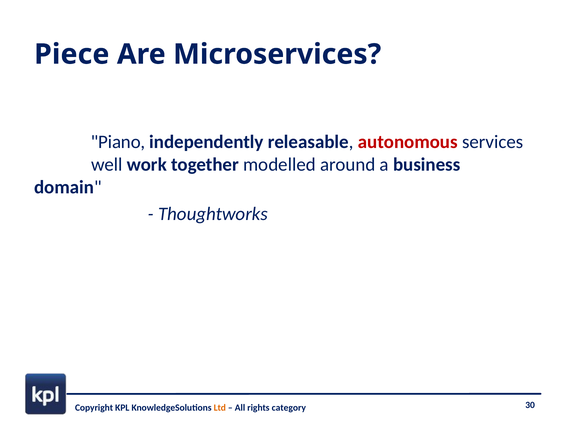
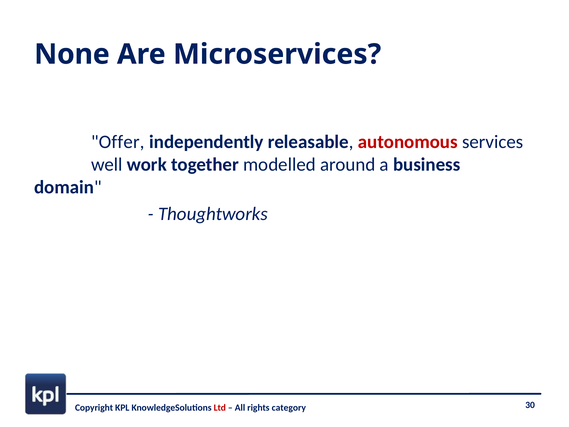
Piece: Piece -> None (72, 54)
Piano: Piano -> Offer (118, 142)
Ltd colour: orange -> red (220, 407)
